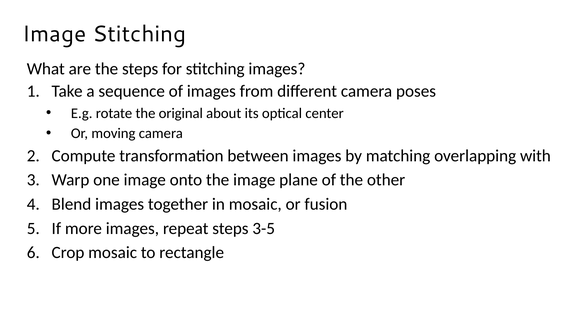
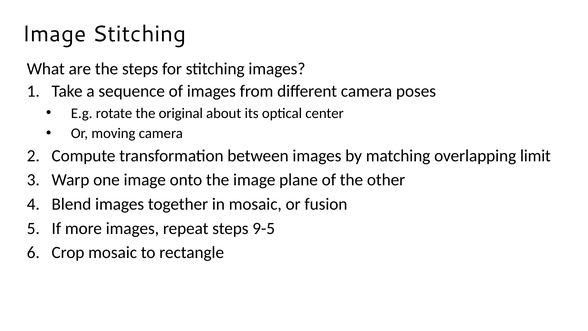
with: with -> limit (535, 156)
3-5: 3-5 -> 9-5 (264, 228)
